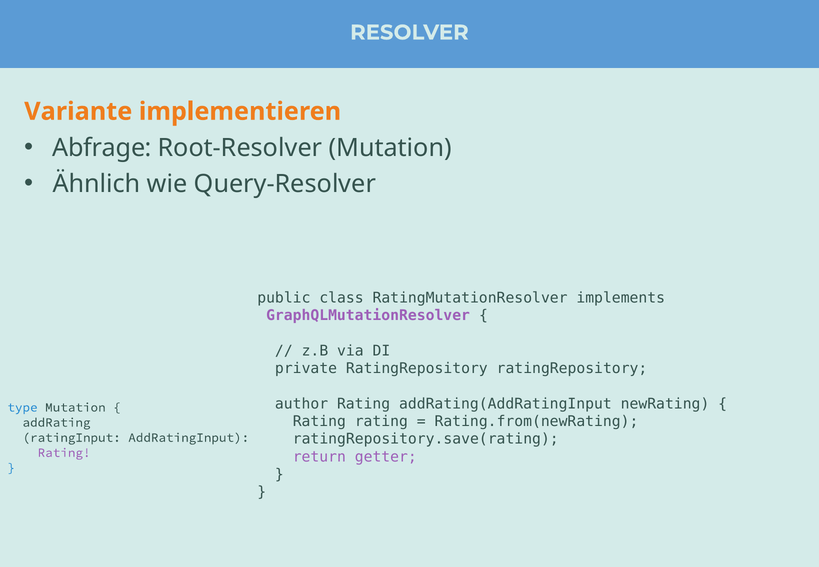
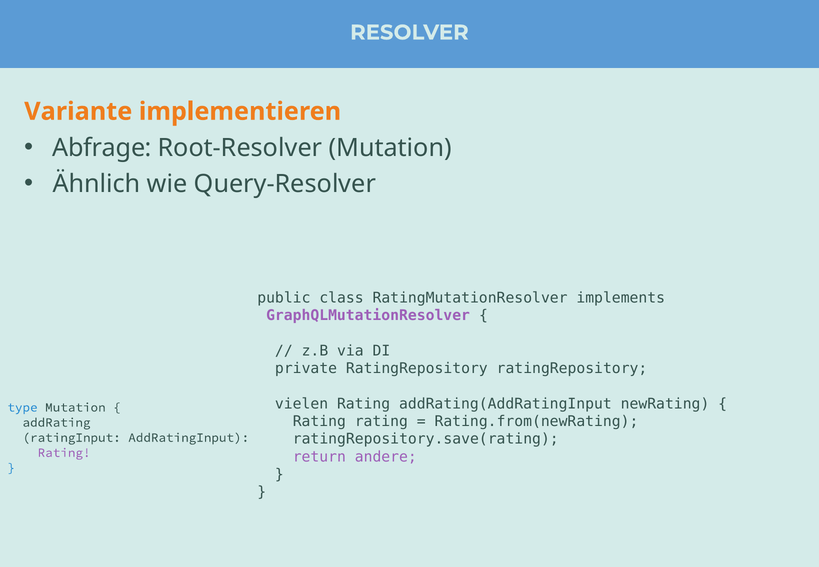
author: author -> vielen (302, 404)
getter: getter -> andere (386, 457)
